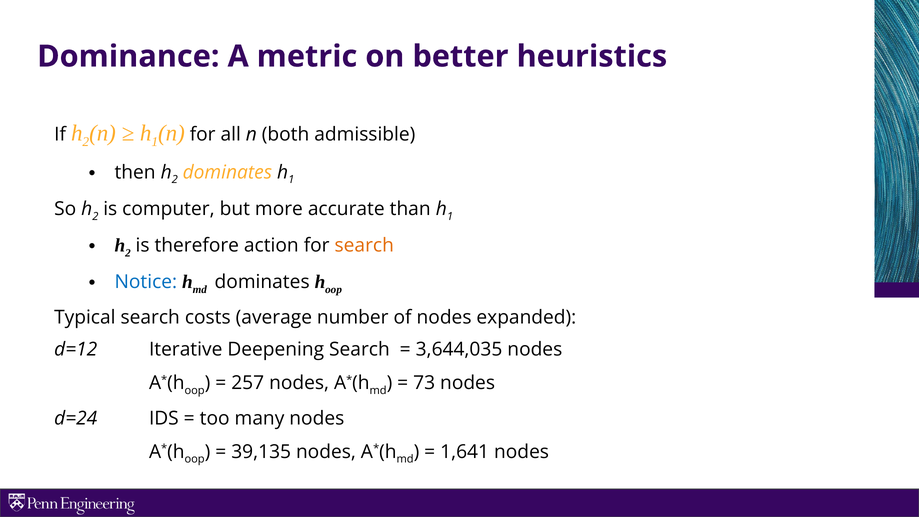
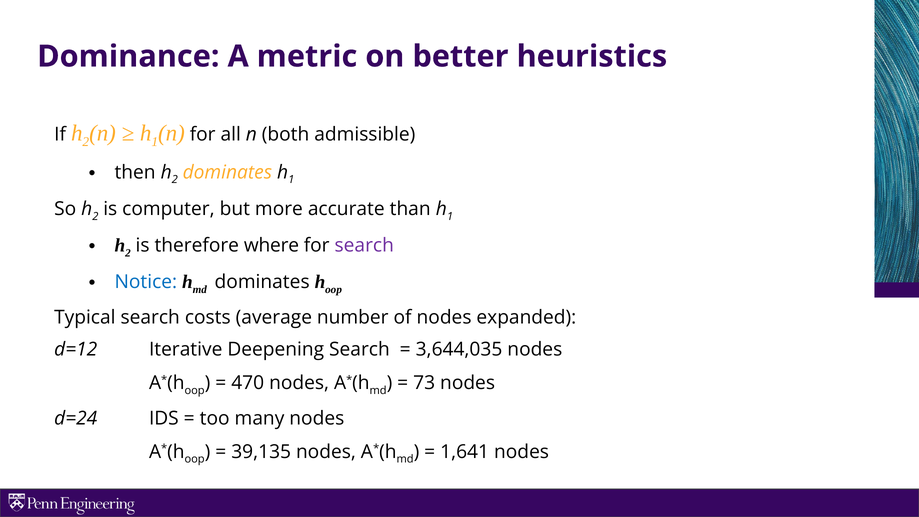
action: action -> where (271, 245)
search colour: orange -> purple (364, 245)
257: 257 -> 470 (248, 383)
